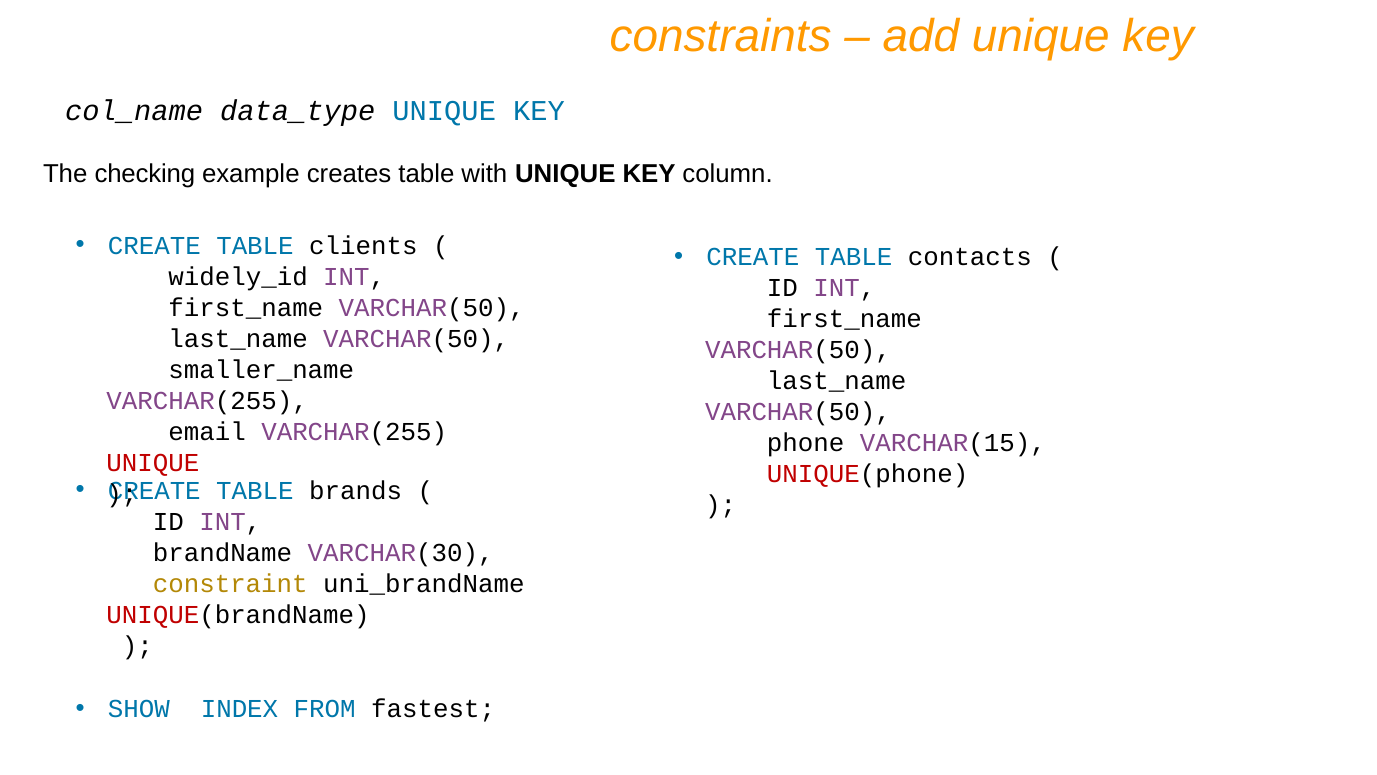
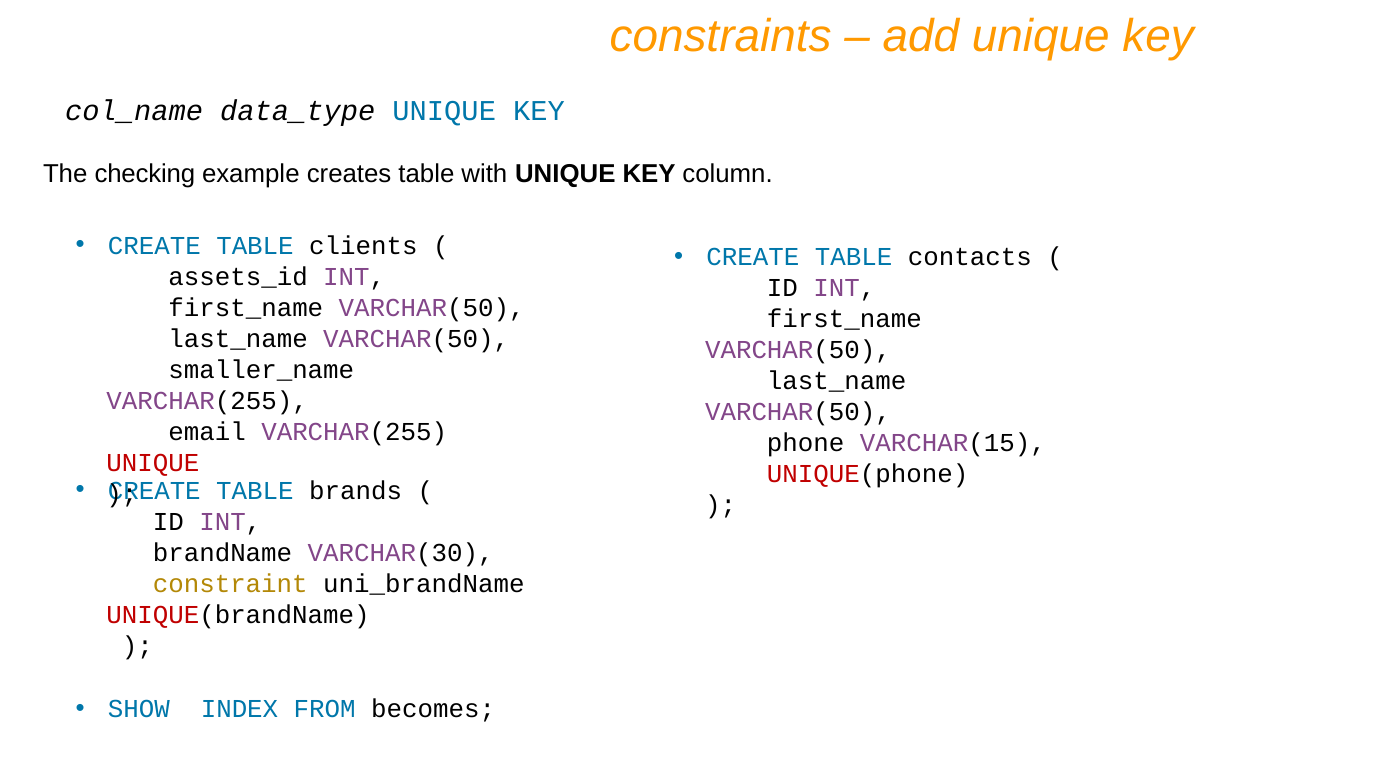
widely_id: widely_id -> assets_id (238, 276)
fastest: fastest -> becomes (433, 708)
